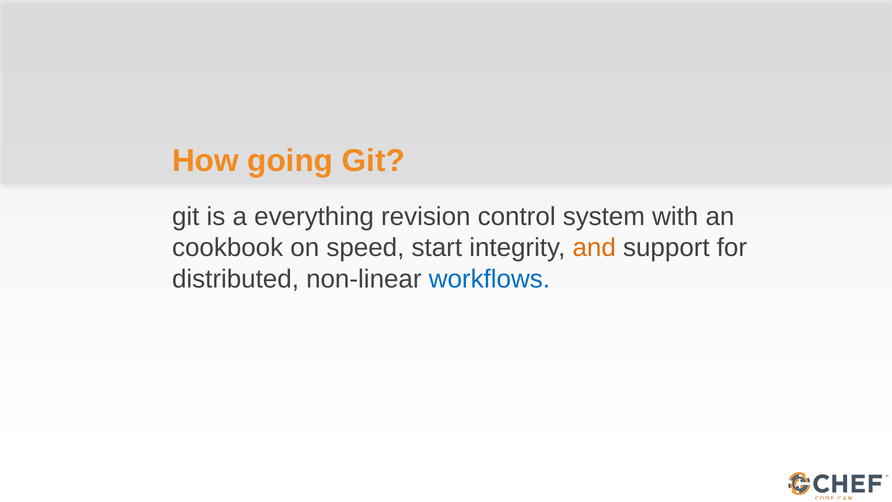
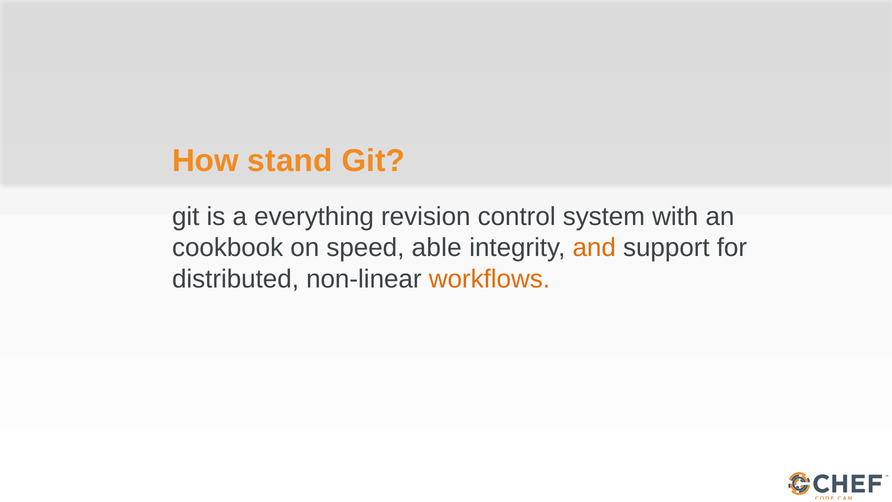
going: going -> stand (290, 161)
start: start -> able (437, 248)
workflows colour: blue -> orange (489, 279)
